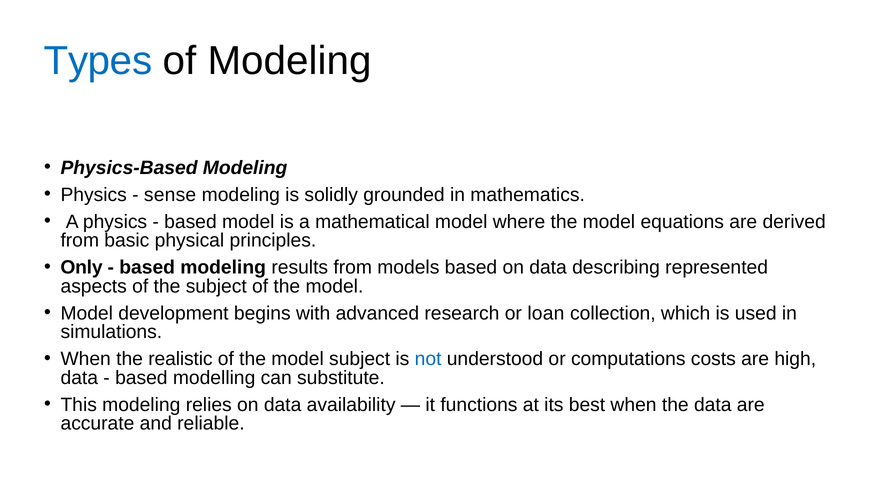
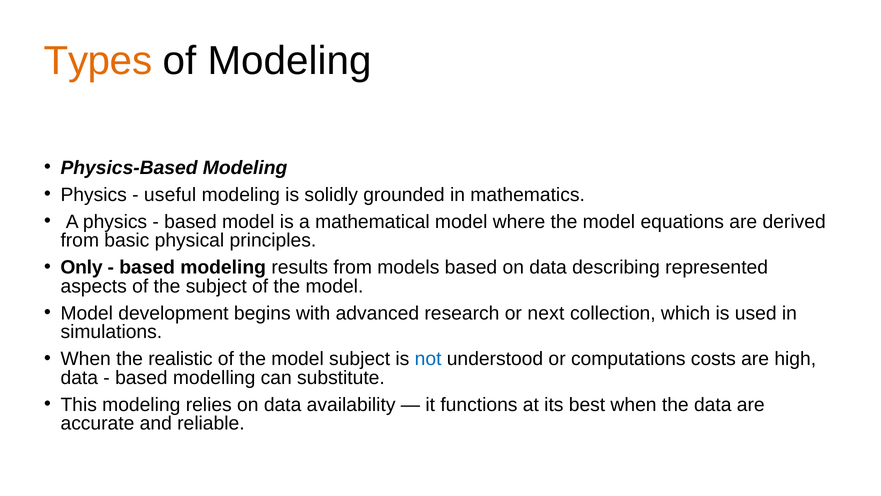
Types colour: blue -> orange (98, 61)
sense: sense -> useful (170, 195)
loan: loan -> next (546, 313)
